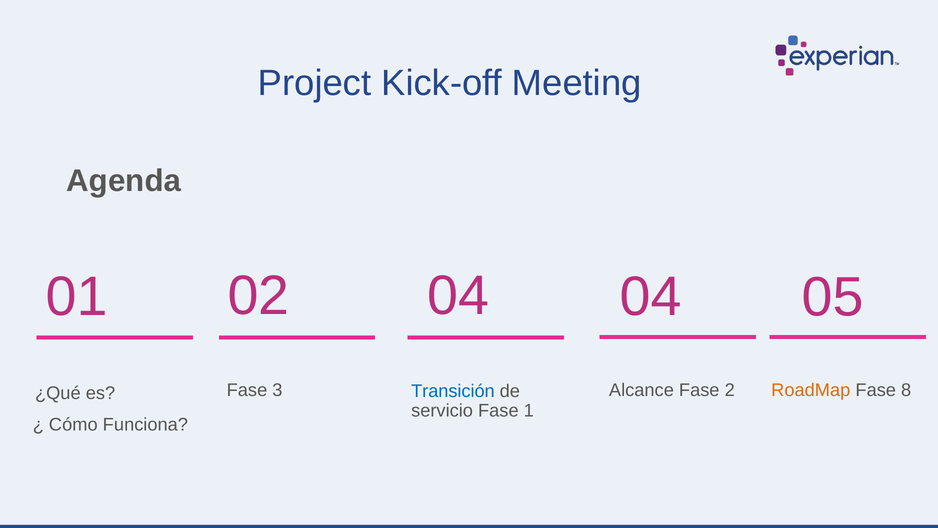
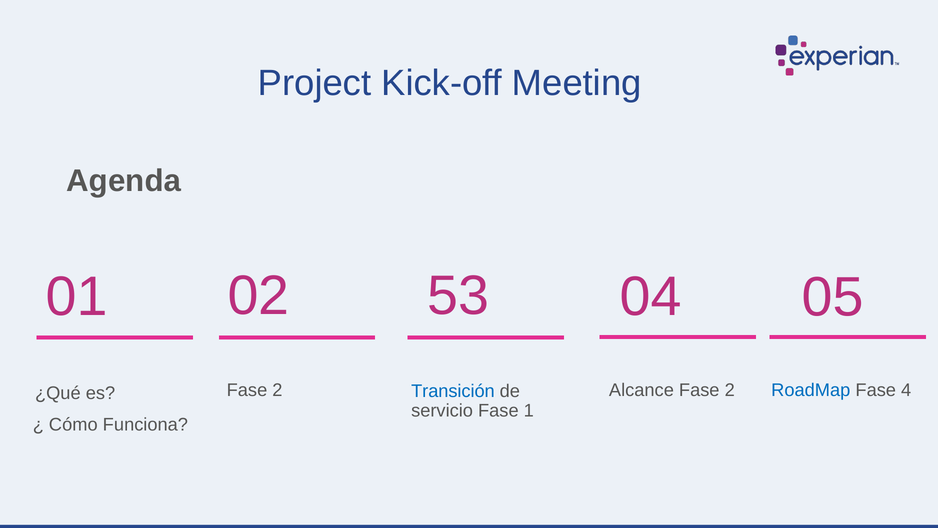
02 04: 04 -> 53 (458, 296)
RoadMap colour: orange -> blue (811, 390)
8: 8 -> 4 (906, 390)
3: 3 -> 2 (277, 390)
